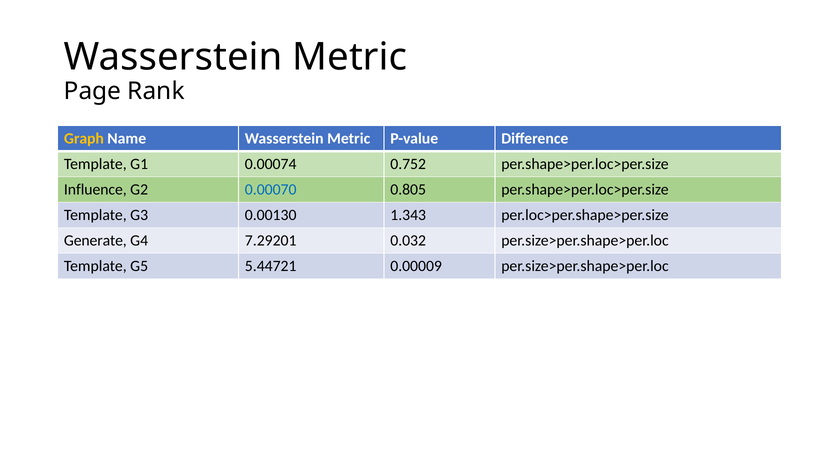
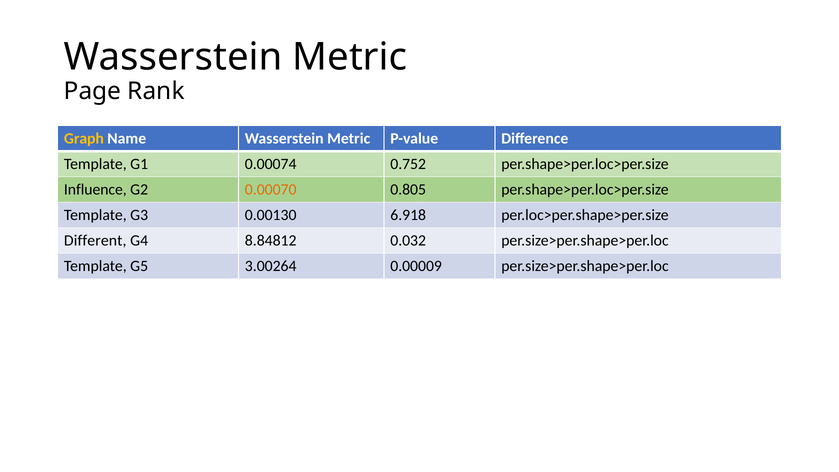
0.00070 colour: blue -> orange (271, 190)
1.343: 1.343 -> 6.918 (408, 215)
Generate: Generate -> Different (95, 241)
7.29201: 7.29201 -> 8.84812 (271, 241)
5.44721: 5.44721 -> 3.00264 (271, 266)
